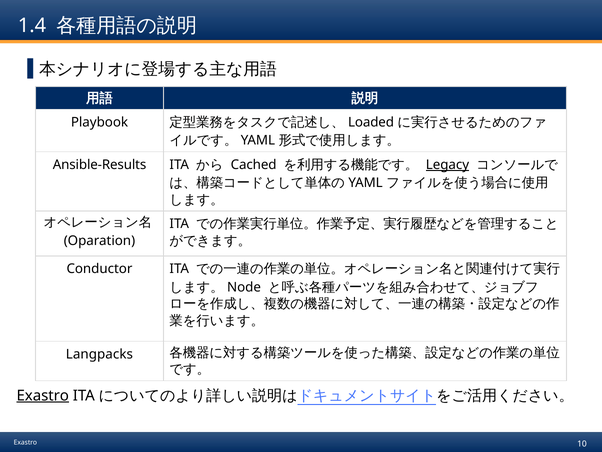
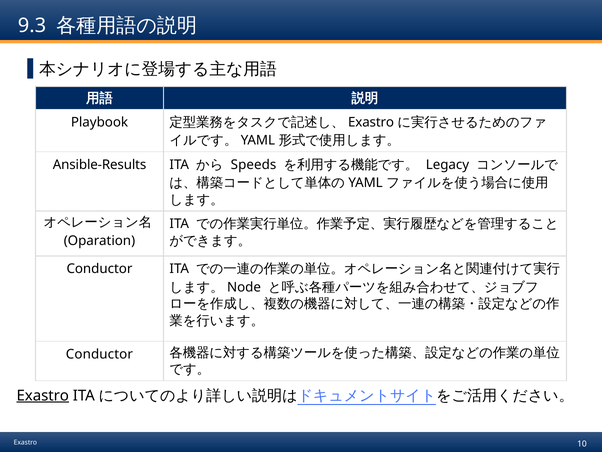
1.4: 1.4 -> 9.3 (32, 26)
Loaded: Loaded -> Exastro (371, 122)
Cached: Cached -> Speeds (254, 164)
Legacy underline: present -> none (447, 164)
Langpacks: Langpacks -> Conductor (99, 354)
